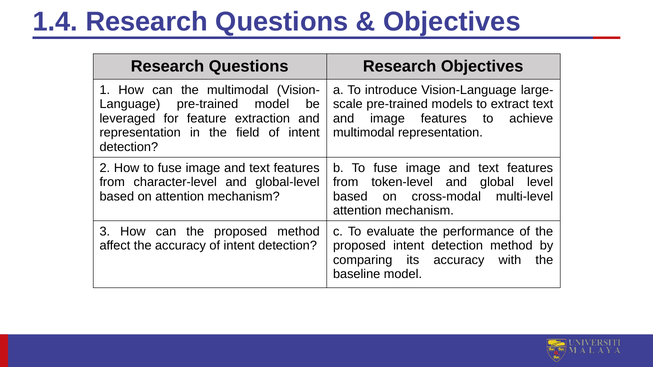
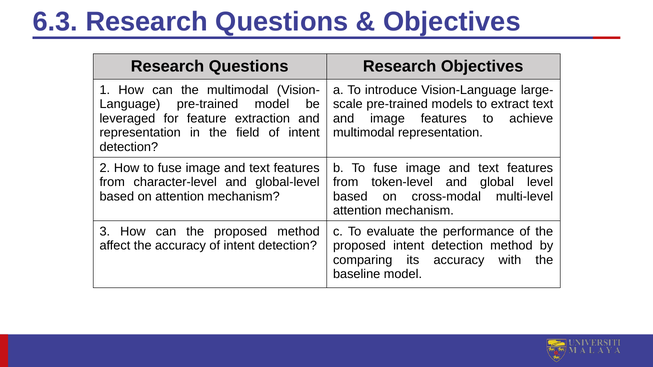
1.4: 1.4 -> 6.3 (55, 22)
